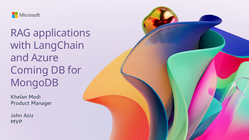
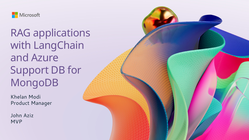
Coming: Coming -> Support (30, 70)
